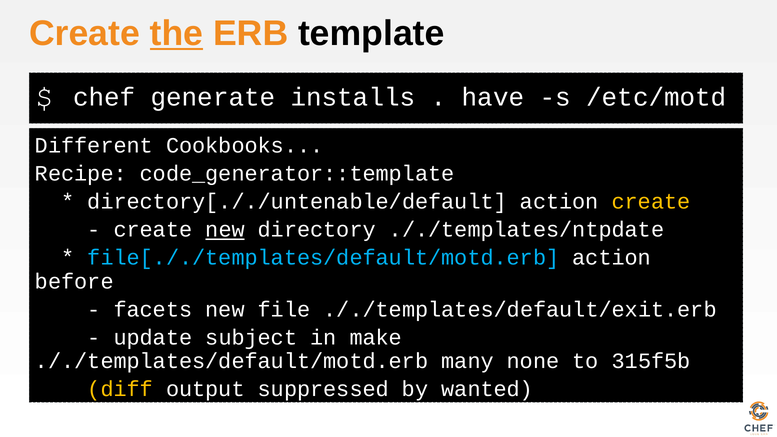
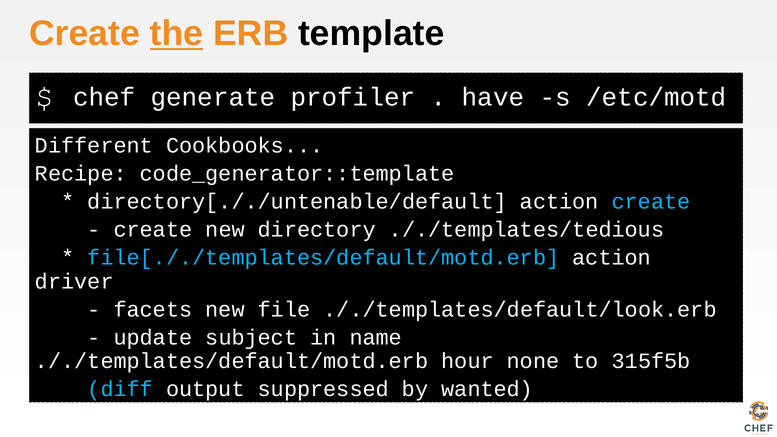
installs: installs -> profiler (353, 97)
create colour: yellow -> light blue (651, 202)
new underline: present -> none (225, 230)
././templates/ntpdate: ././templates/ntpdate -> ././templates/tedious (527, 230)
before: before -> driver (74, 281)
././templates/default/exit.erb: ././templates/default/exit.erb -> ././templates/default/look.erb (520, 309)
make: make -> name (376, 337)
many: many -> hour (468, 361)
diff colour: yellow -> light blue (120, 389)
